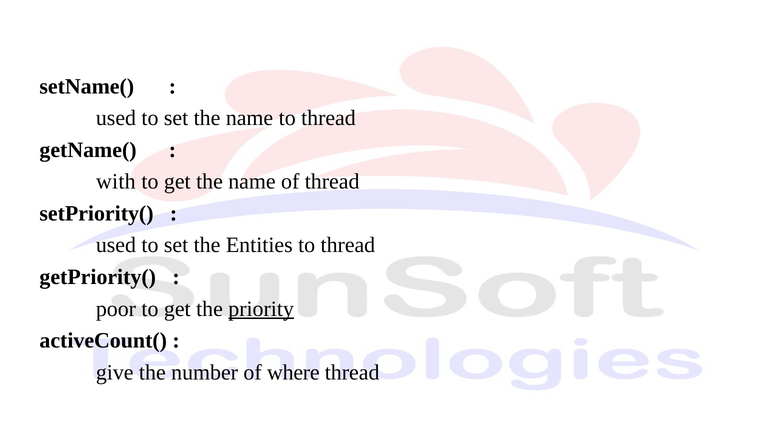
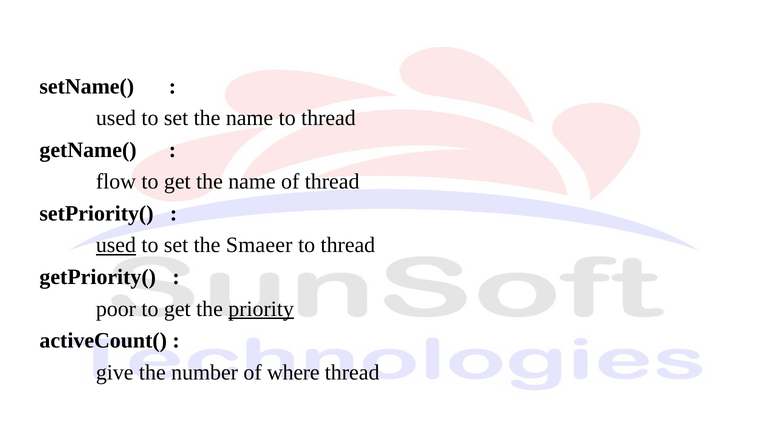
with: with -> flow (116, 182)
used underline: none -> present (116, 245)
Entities: Entities -> Smaeer (259, 245)
